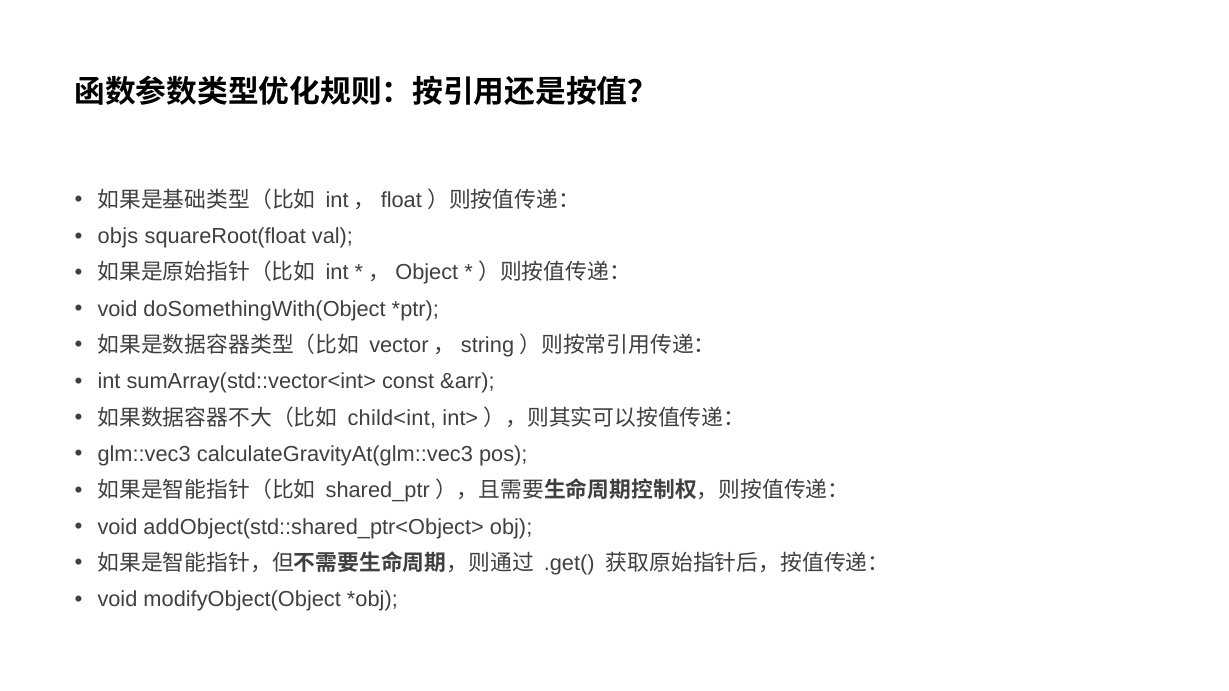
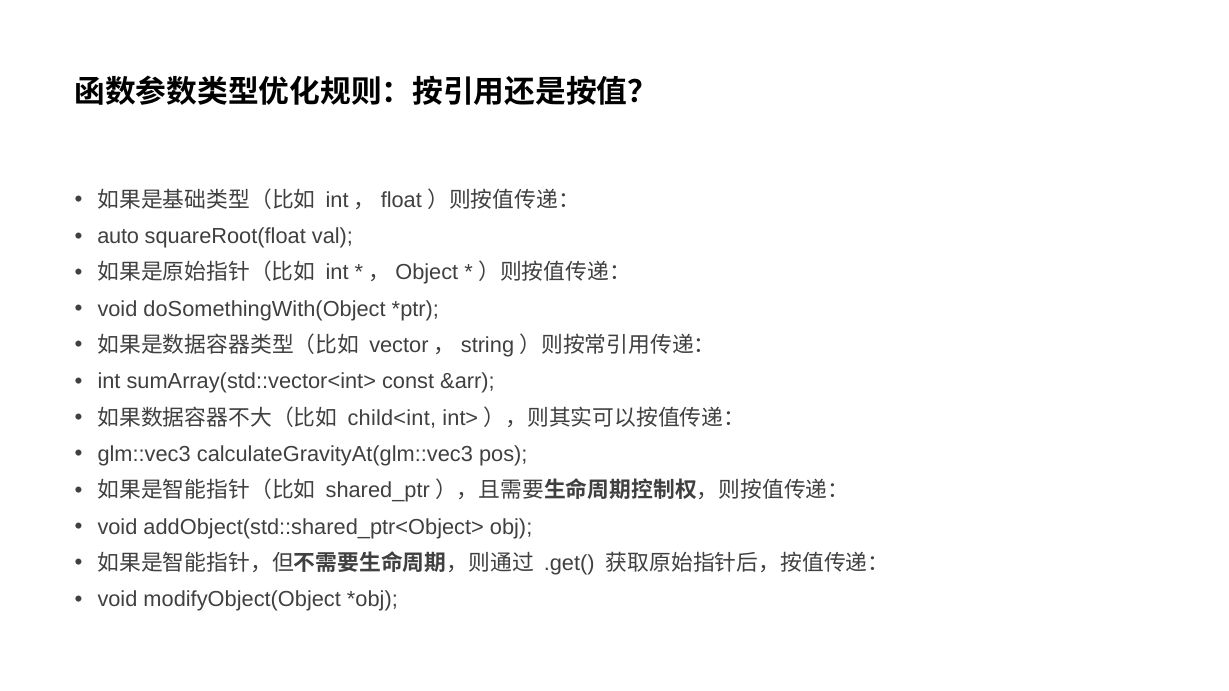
objs: objs -> auto (118, 237)
